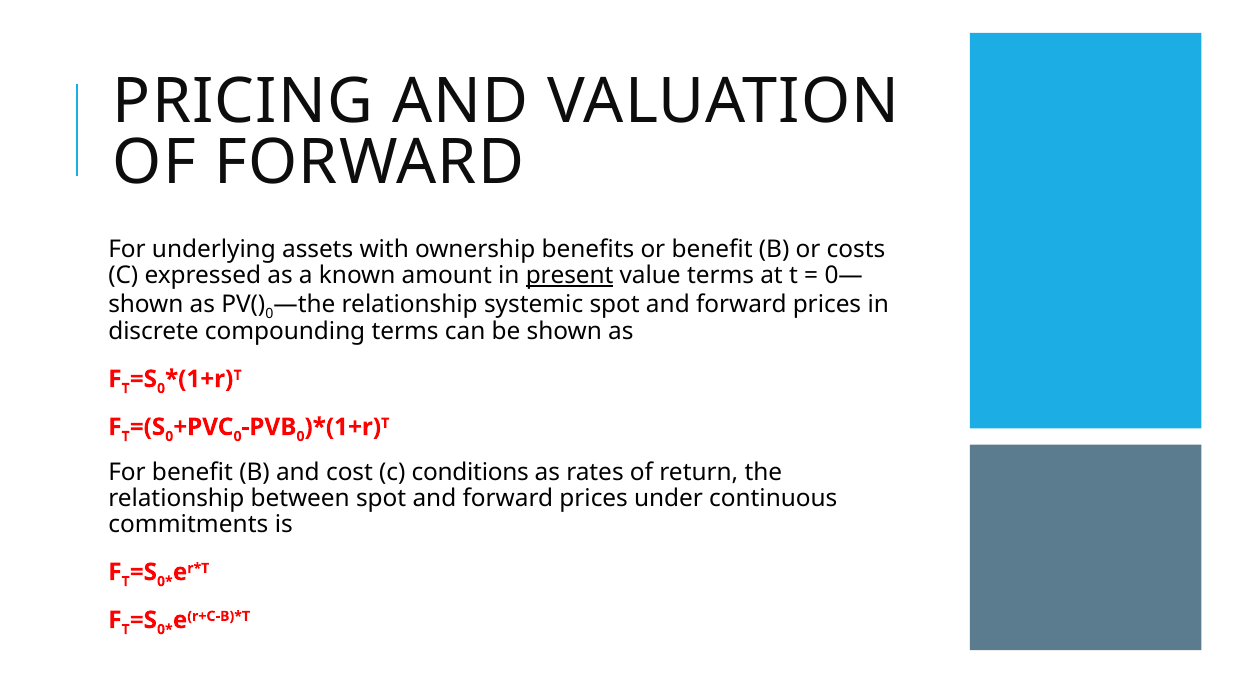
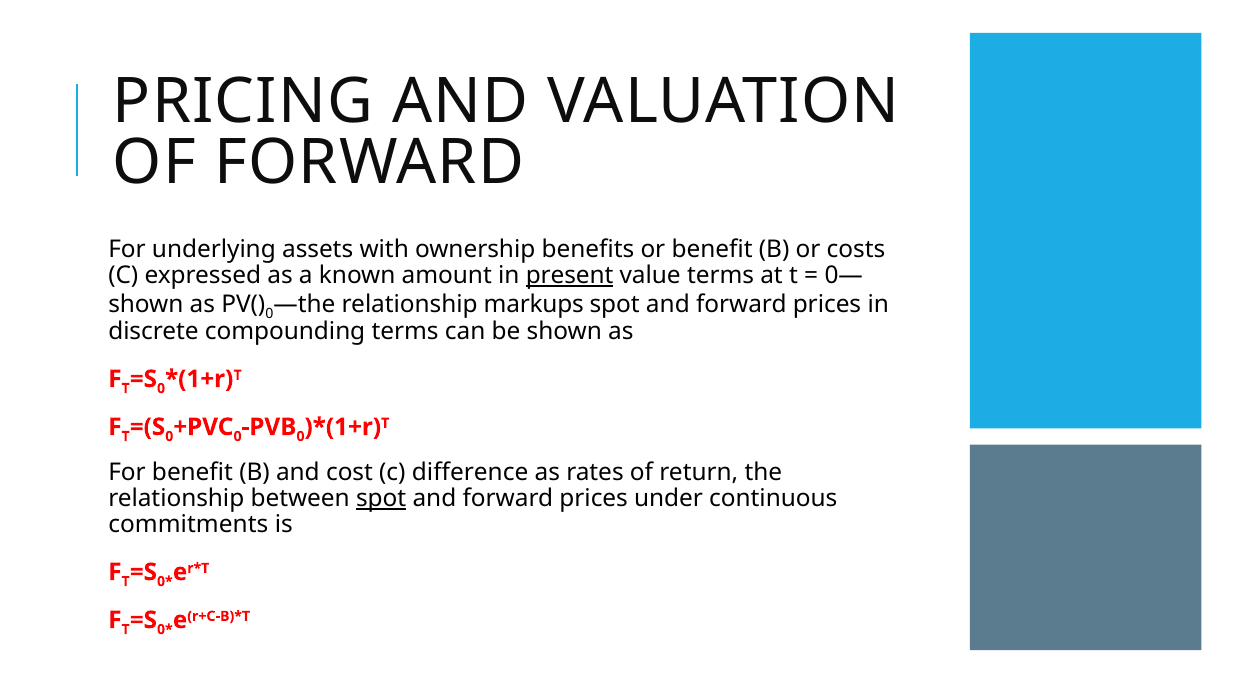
systemic: systemic -> markups (534, 305)
conditions: conditions -> difference (470, 472)
spot underline: none -> present (381, 499)
